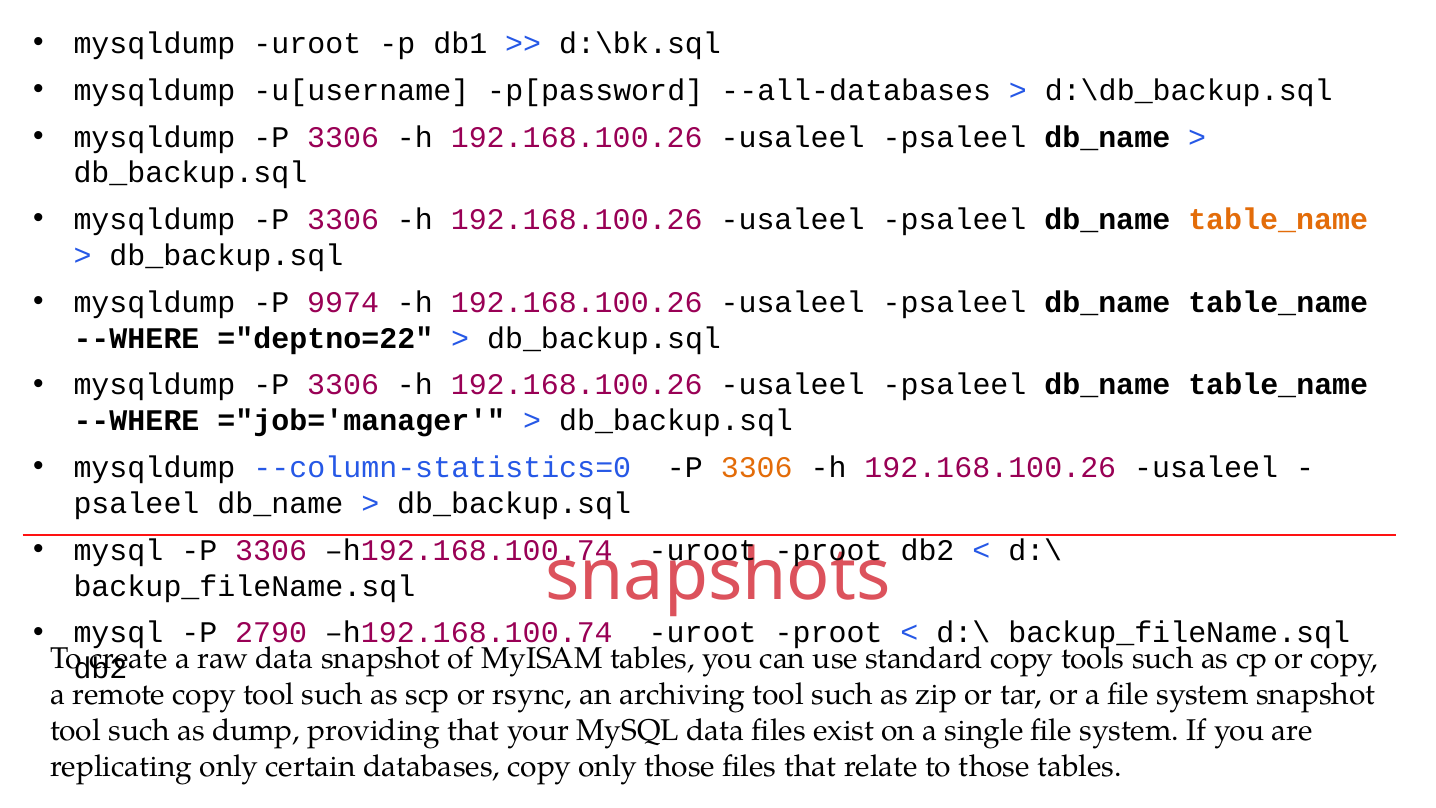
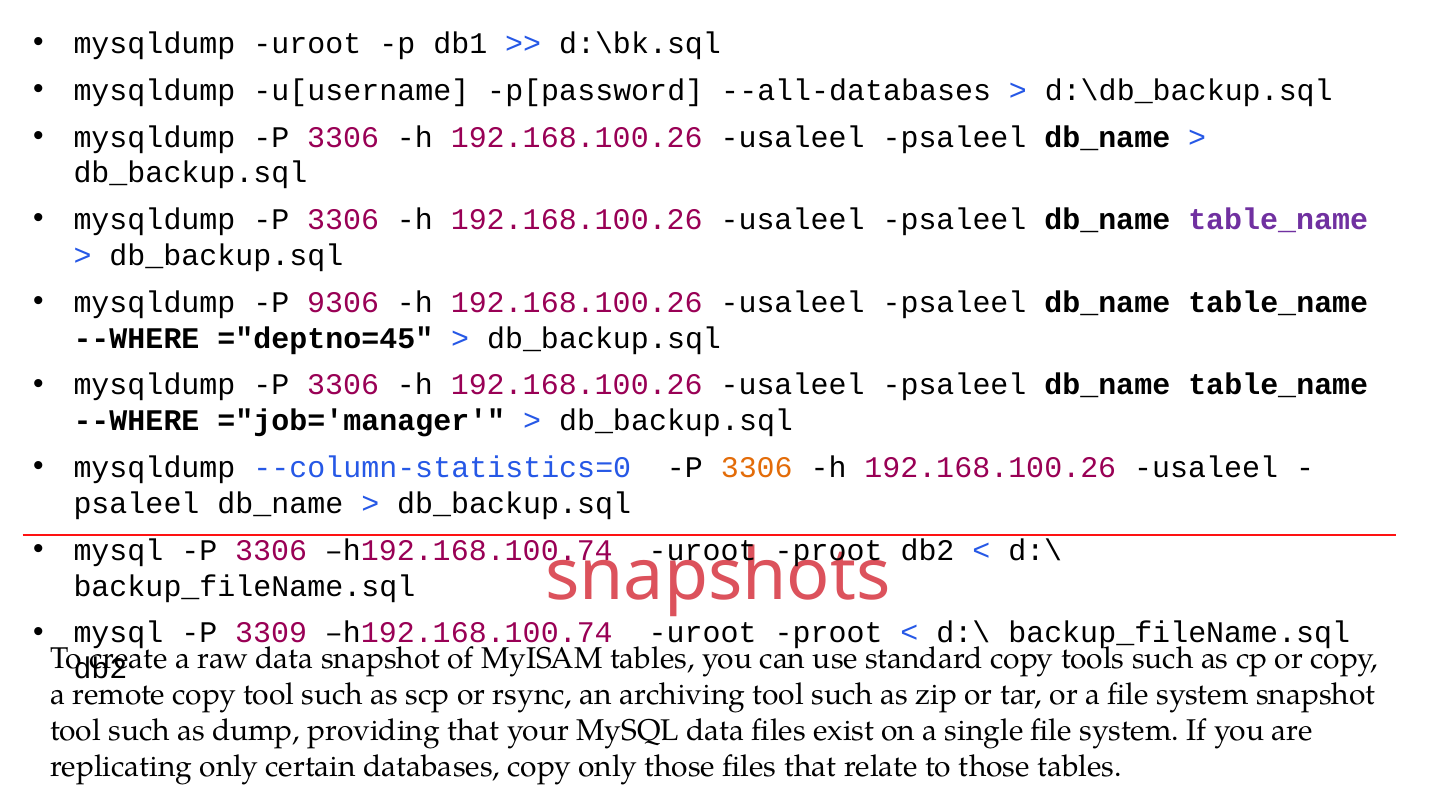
table_name colour: orange -> purple (1278, 220)
9974: 9974 -> 9306 (343, 302)
="deptno=22: ="deptno=22 -> ="deptno=45 (325, 338)
2790: 2790 -> 3309 (271, 633)
